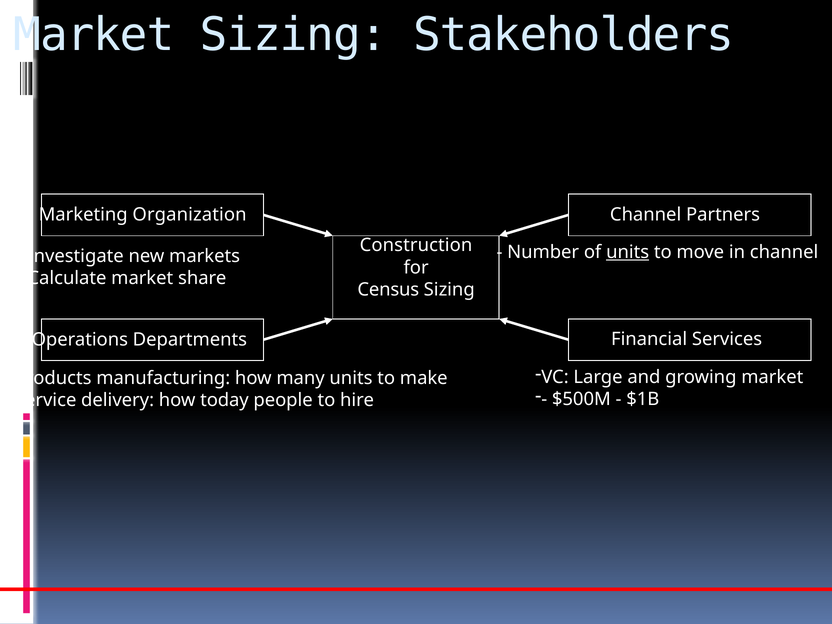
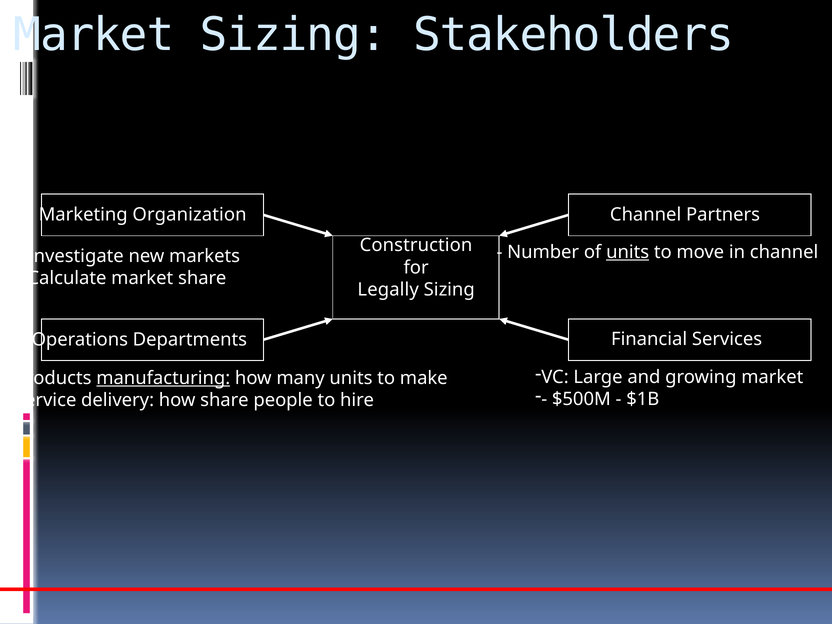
Census: Census -> Legally (388, 290)
manufacturing underline: none -> present (163, 378)
how today: today -> share (224, 400)
